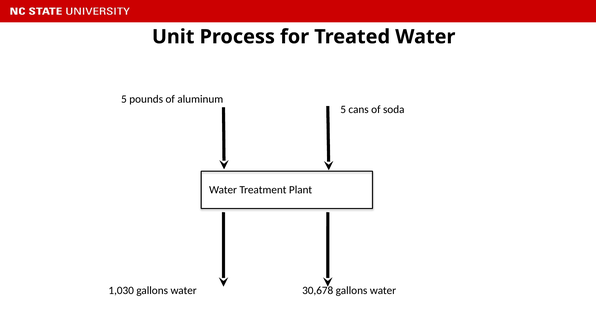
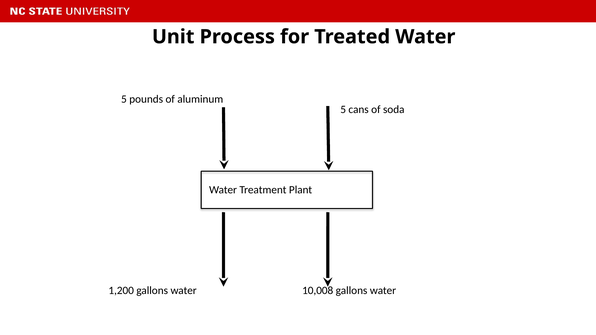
1,030: 1,030 -> 1,200 (121, 291)
30,678: 30,678 -> 10,008 (318, 291)
